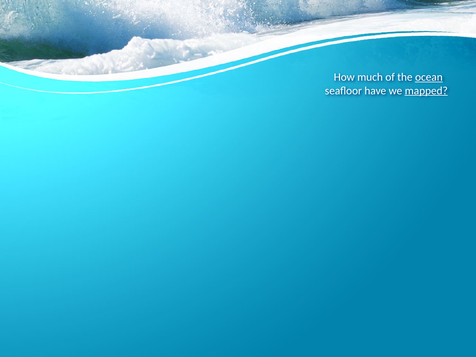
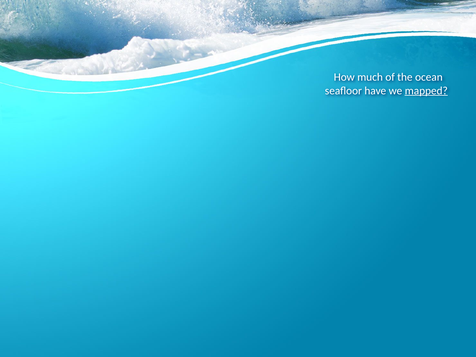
ocean underline: present -> none (429, 77)
